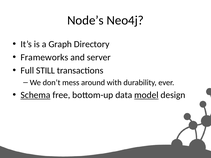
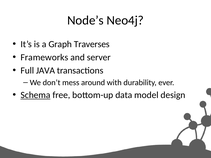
Directory: Directory -> Traverses (92, 44)
STILL: STILL -> JAVA (46, 71)
model underline: present -> none (146, 95)
